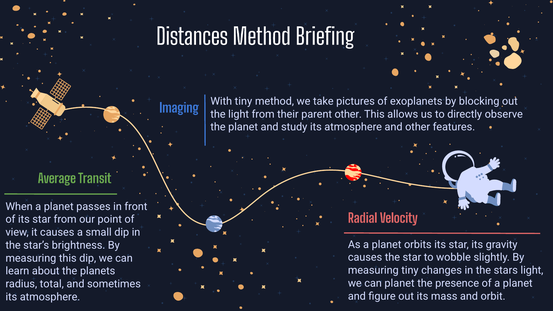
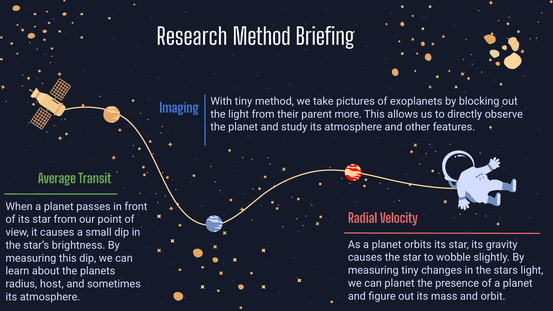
Distances: Distances -> Research (192, 37)
parent other: other -> more (348, 114)
total: total -> host (52, 284)
